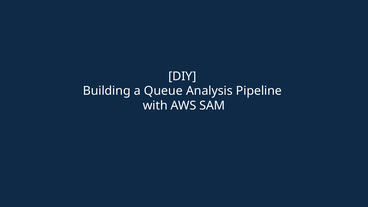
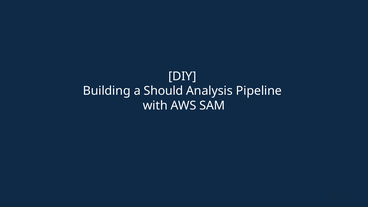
Queue: Queue -> Should (163, 91)
